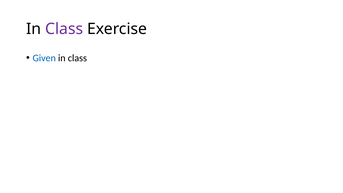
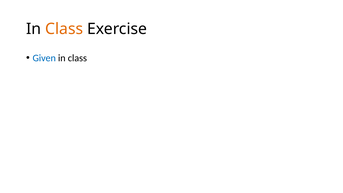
Class colour: purple -> orange (64, 29)
